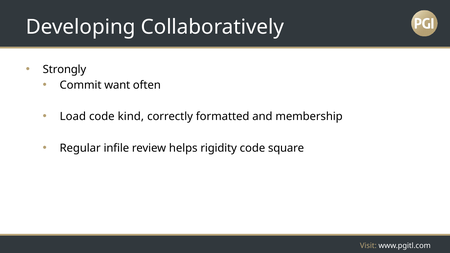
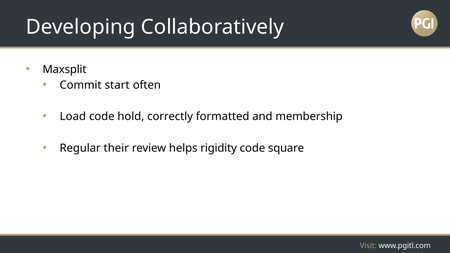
Strongly: Strongly -> Maxsplit (64, 69)
want: want -> start (117, 85)
kind: kind -> hold (131, 117)
infile: infile -> their (116, 148)
